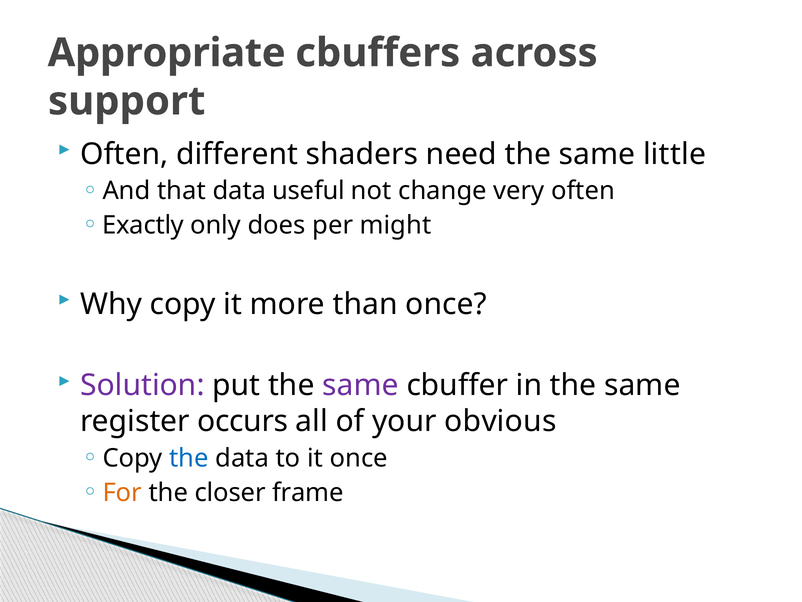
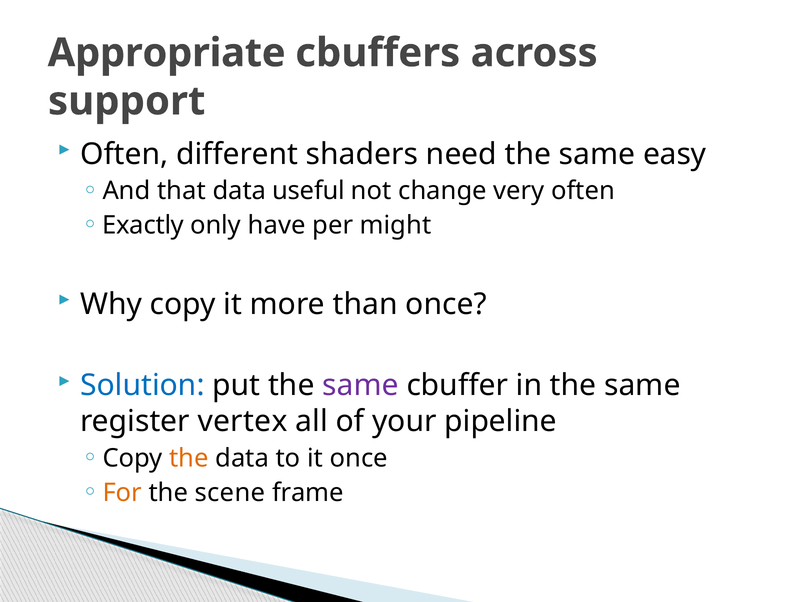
little: little -> easy (675, 154)
does: does -> have (277, 225)
Solution colour: purple -> blue (142, 385)
occurs: occurs -> vertex (243, 421)
obvious: obvious -> pipeline (501, 421)
the colour: blue -> orange (189, 458)
closer: closer -> scene (230, 492)
